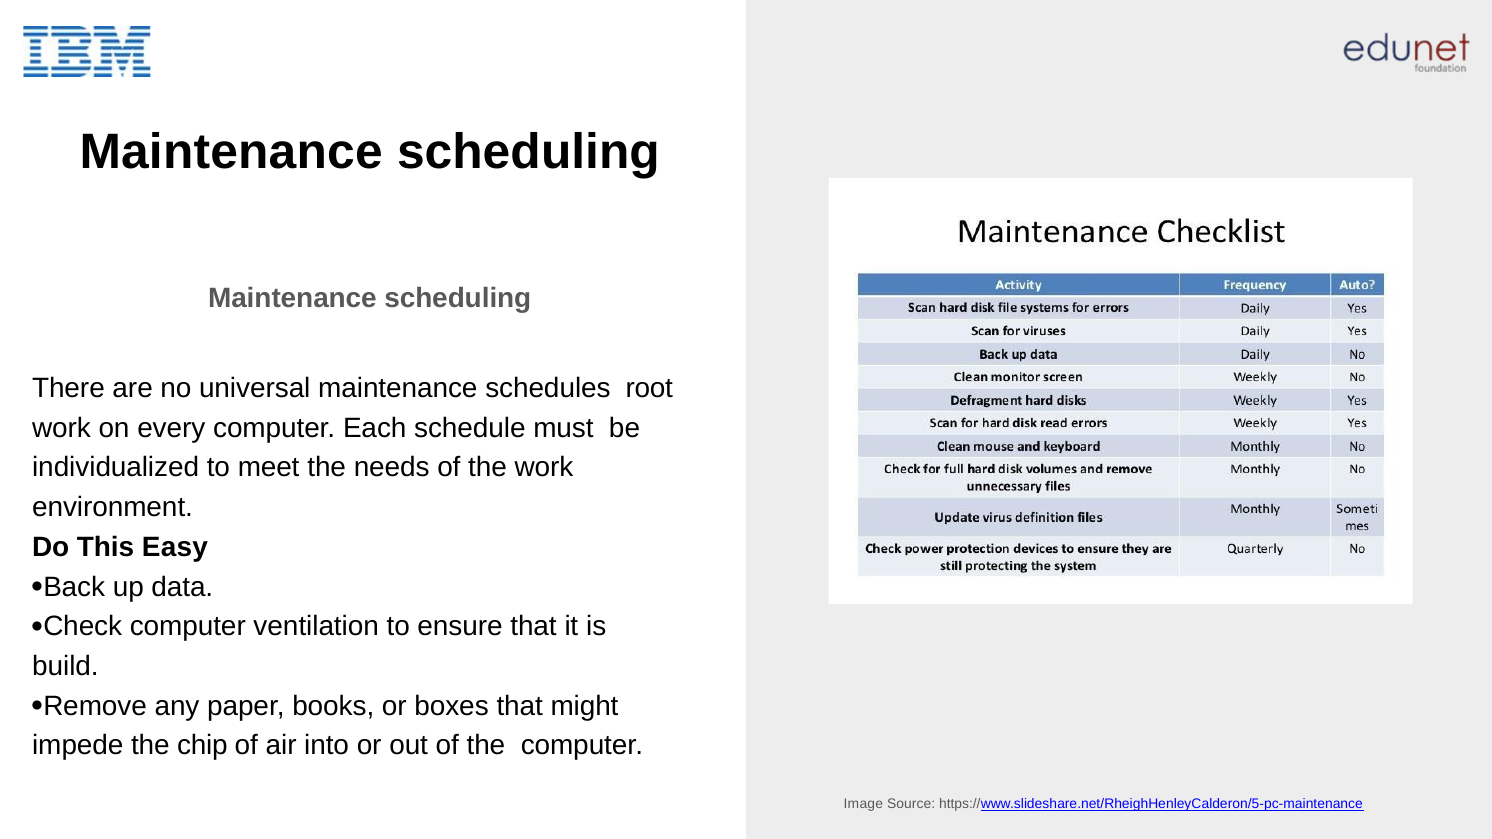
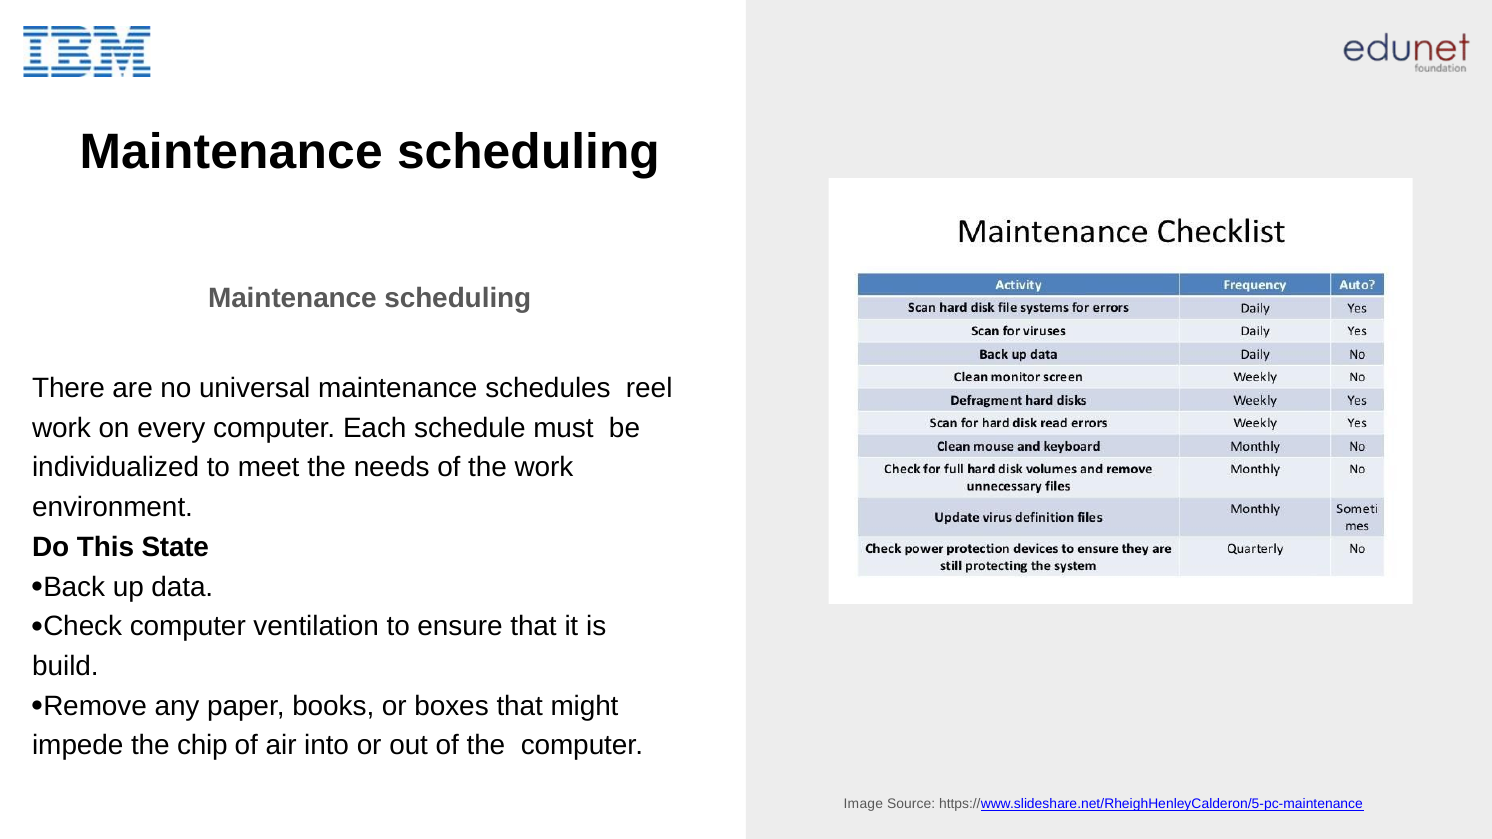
root: root -> reel (649, 389)
Easy: Easy -> State (175, 547)
